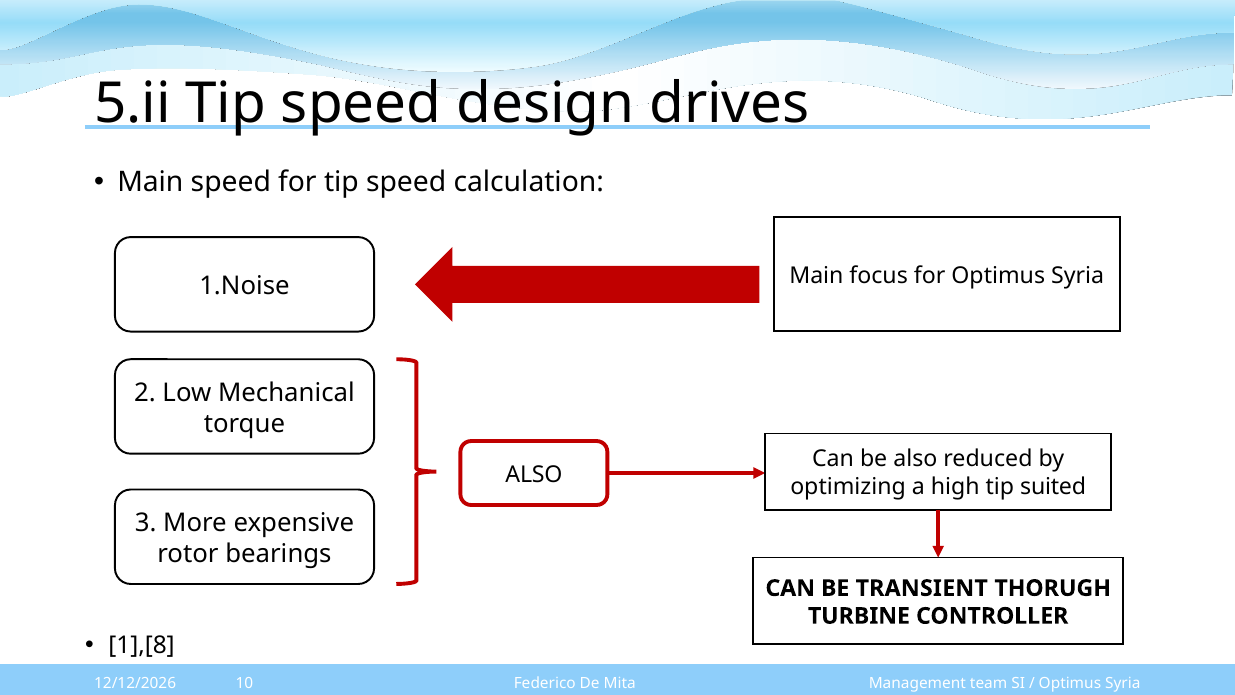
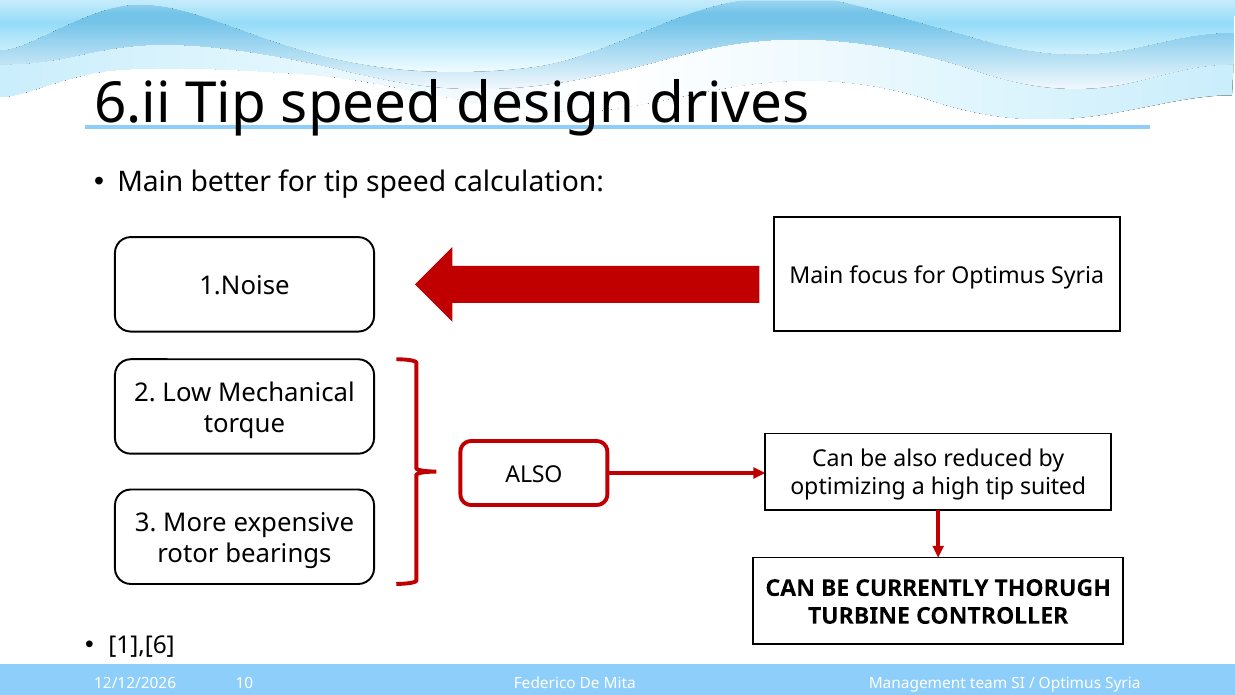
5.ii: 5.ii -> 6.ii (132, 104)
Main speed: speed -> better (231, 182)
TRANSIENT: TRANSIENT -> CURRENTLY (922, 588)
1],[8: 1],[8 -> 1],[6 (142, 645)
